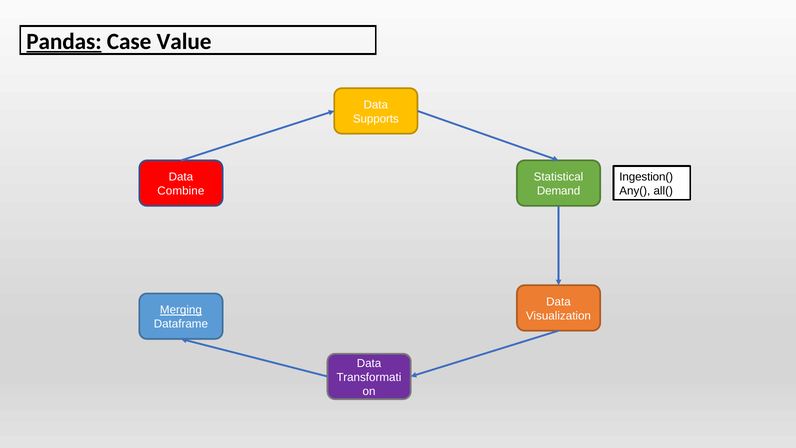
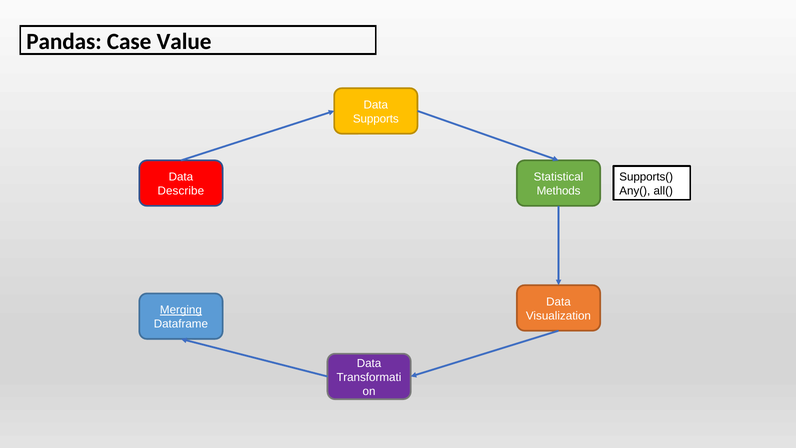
Pandas underline: present -> none (64, 42)
Ingestion(: Ingestion( -> Supports( (646, 177)
Combine: Combine -> Describe (181, 191)
Demand: Demand -> Methods (559, 191)
